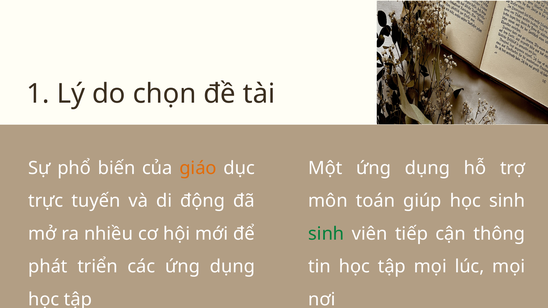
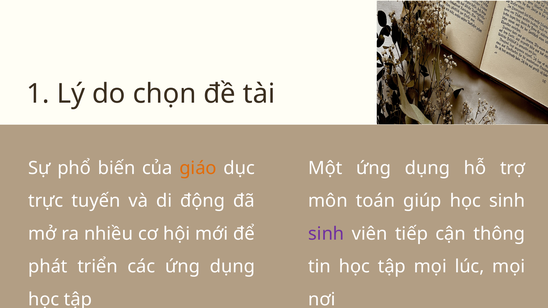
sinh colour: green -> purple (326, 234)
